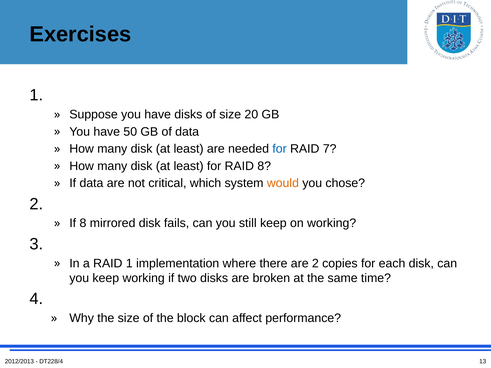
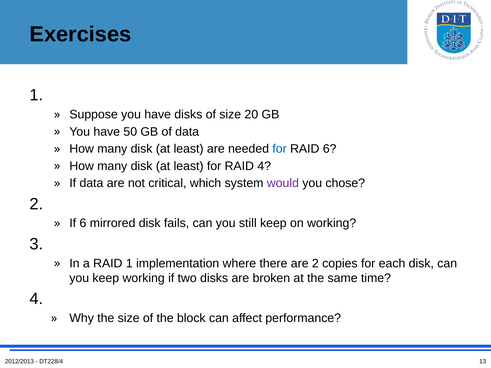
RAID 7: 7 -> 6 (330, 149)
RAID 8: 8 -> 4 (264, 166)
would colour: orange -> purple (283, 183)
If 8: 8 -> 6 (83, 223)
